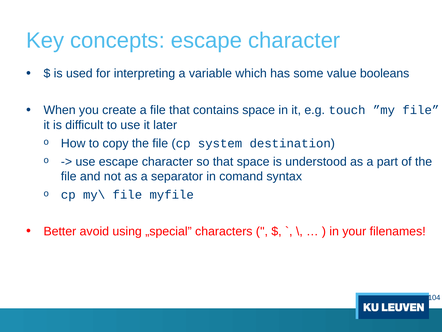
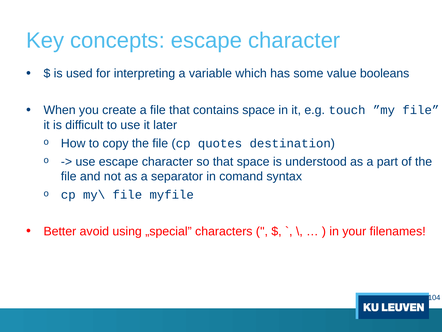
system: system -> quotes (220, 143)
